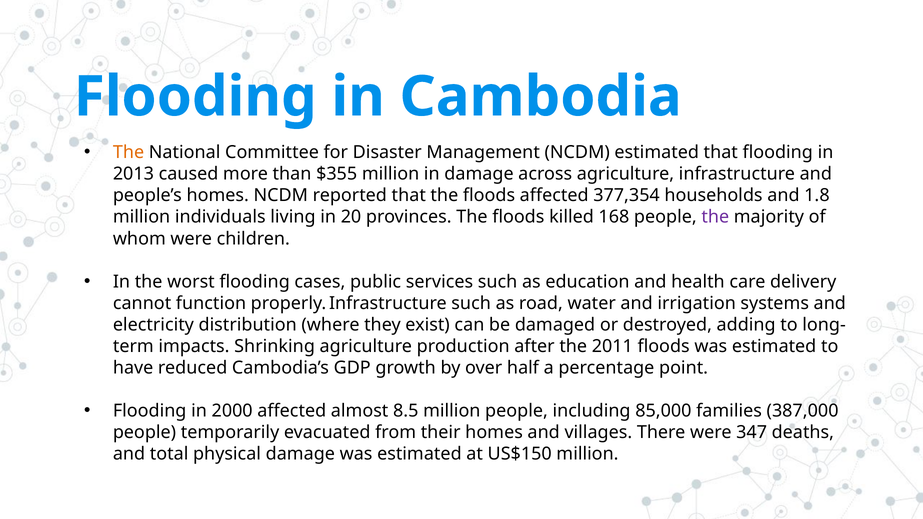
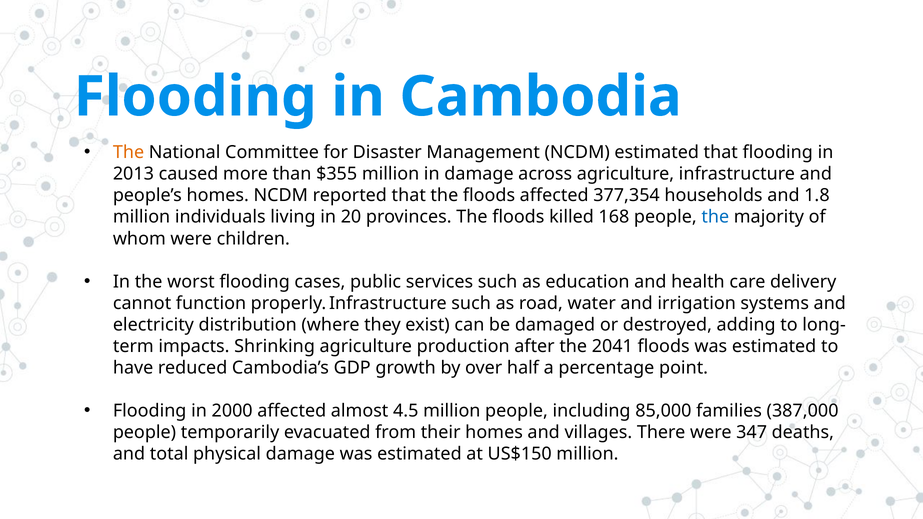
the colour: purple -> blue (715, 217)
2011: 2011 -> 2041 (612, 346)
8.5: 8.5 -> 4.5 (406, 411)
